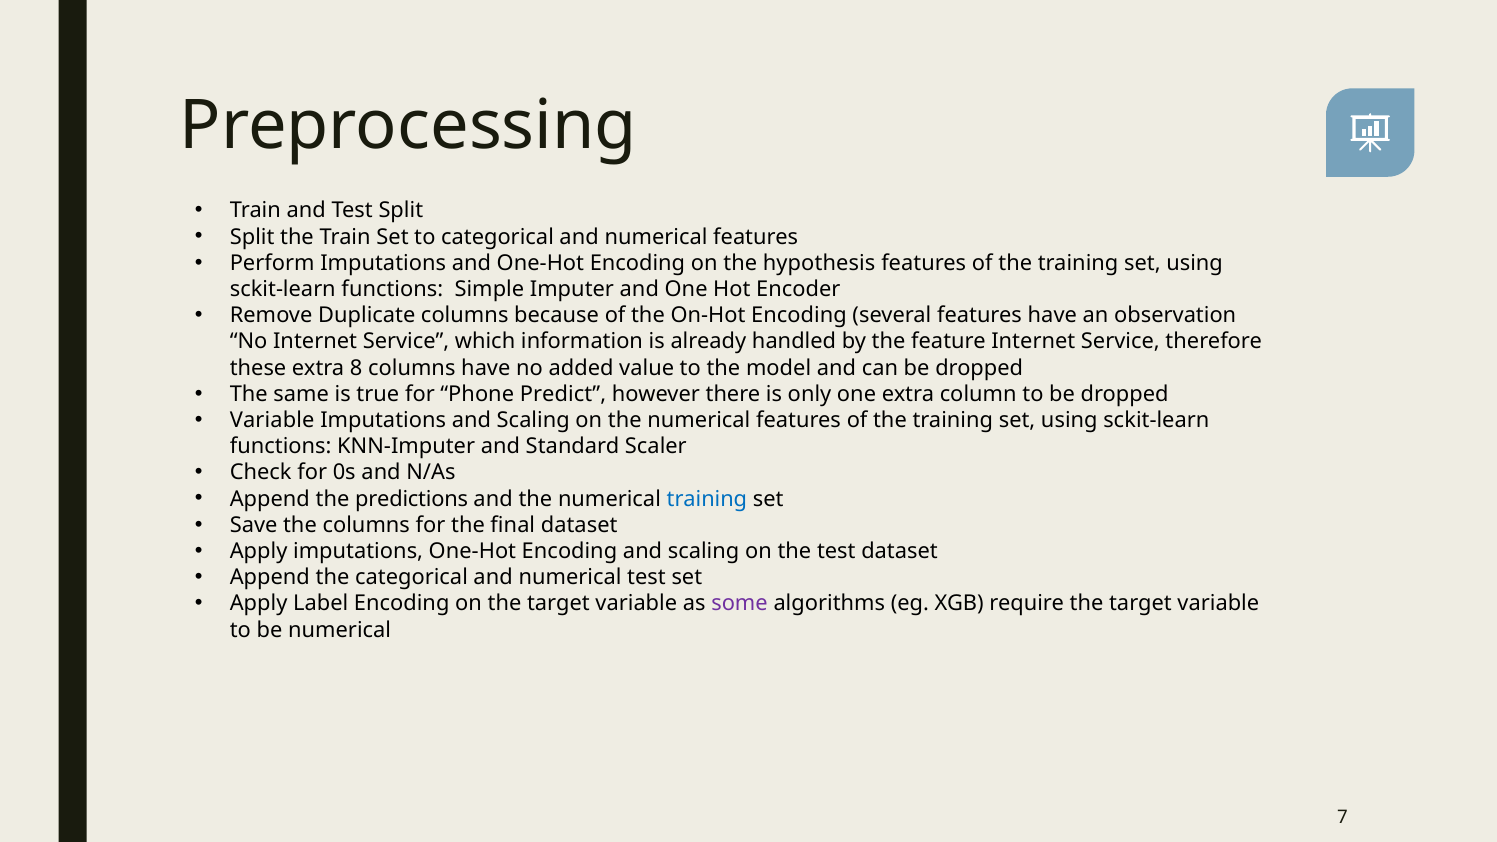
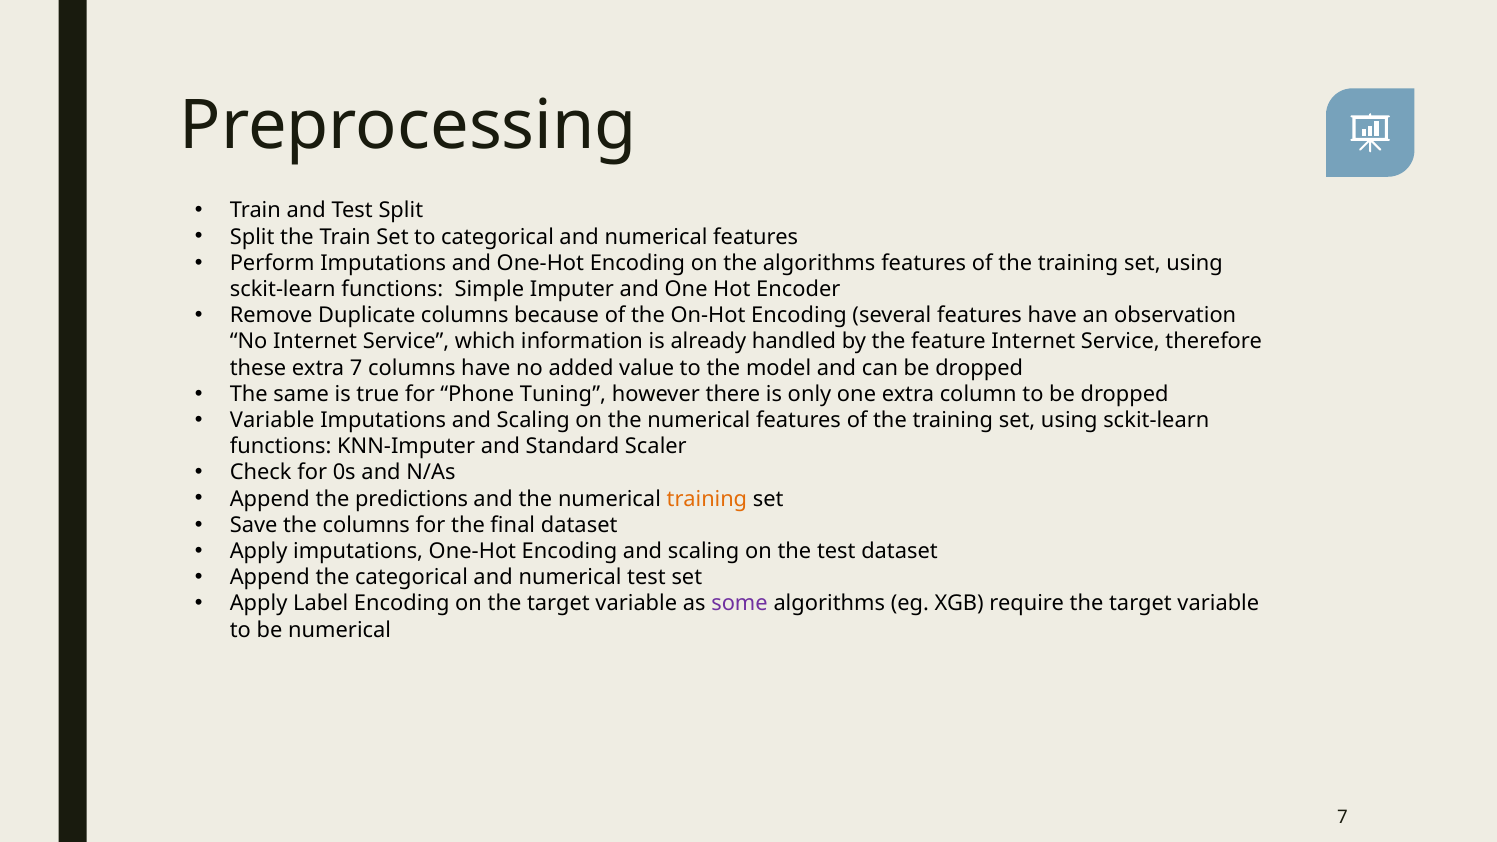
the hypothesis: hypothesis -> algorithms (819, 263)
extra 8: 8 -> 7 (356, 368)
Predict: Predict -> Tuning (563, 394)
training colour: blue -> orange (707, 499)
